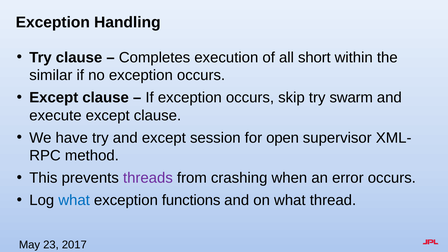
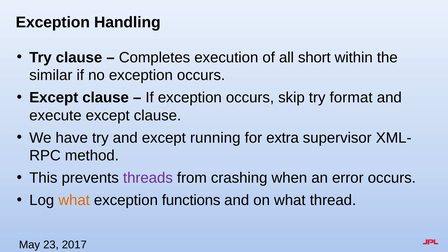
swarm: swarm -> format (351, 98)
session: session -> running (215, 138)
open: open -> extra (283, 138)
what colour: blue -> orange (74, 200)
